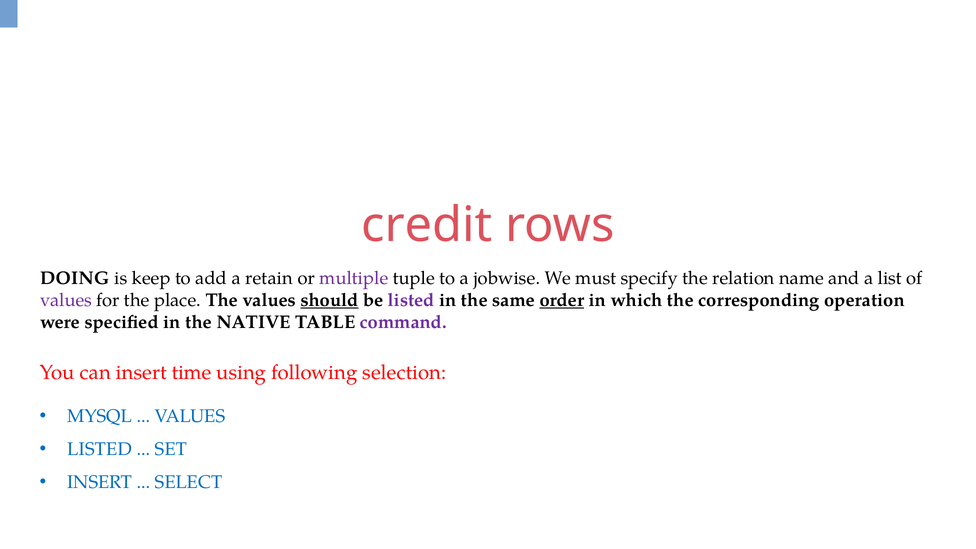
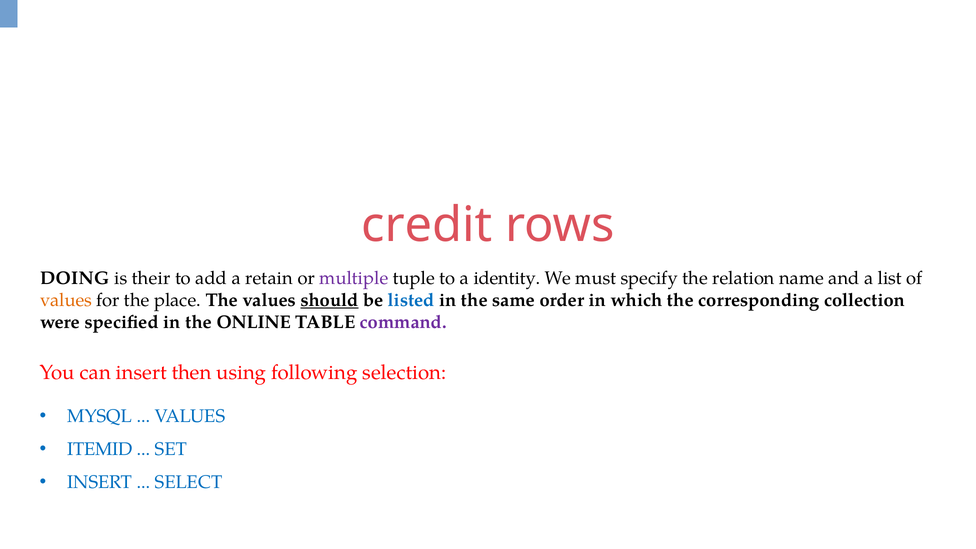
keep: keep -> their (151, 278)
jobwise: jobwise -> identity (507, 278)
values colour: purple -> orange (66, 300)
listed colour: purple -> blue (411, 300)
order underline: present -> none (562, 300)
operation: operation -> collection (864, 300)
NATIVE: NATIVE -> ONLINE (254, 322)
time: time -> then (192, 372)
LISTED: LISTED -> ITEMID (100, 449)
